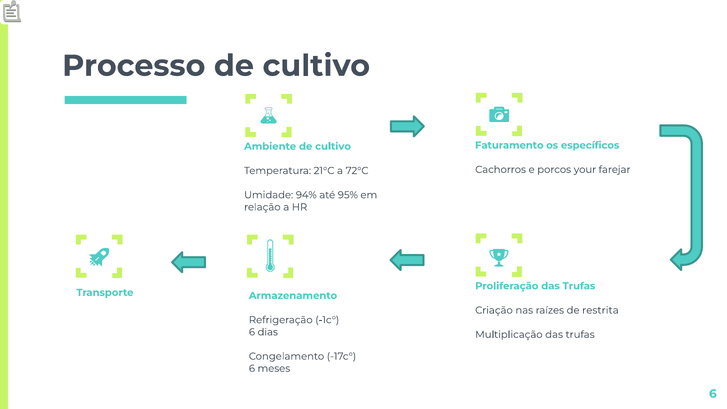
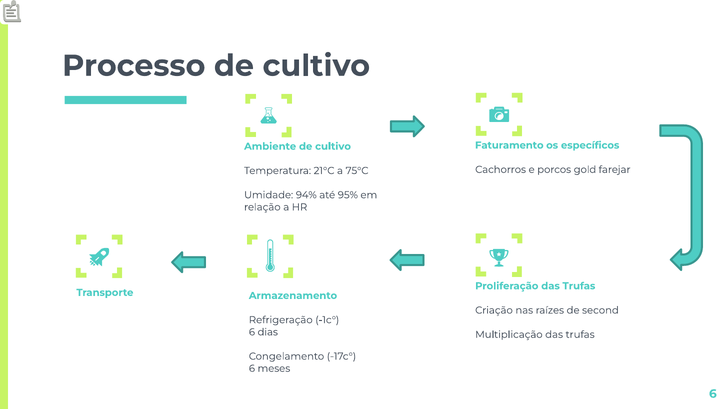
your: your -> gold (585, 170)
72°C: 72°C -> 75°C (357, 171)
restrita: restrita -> second (600, 310)
